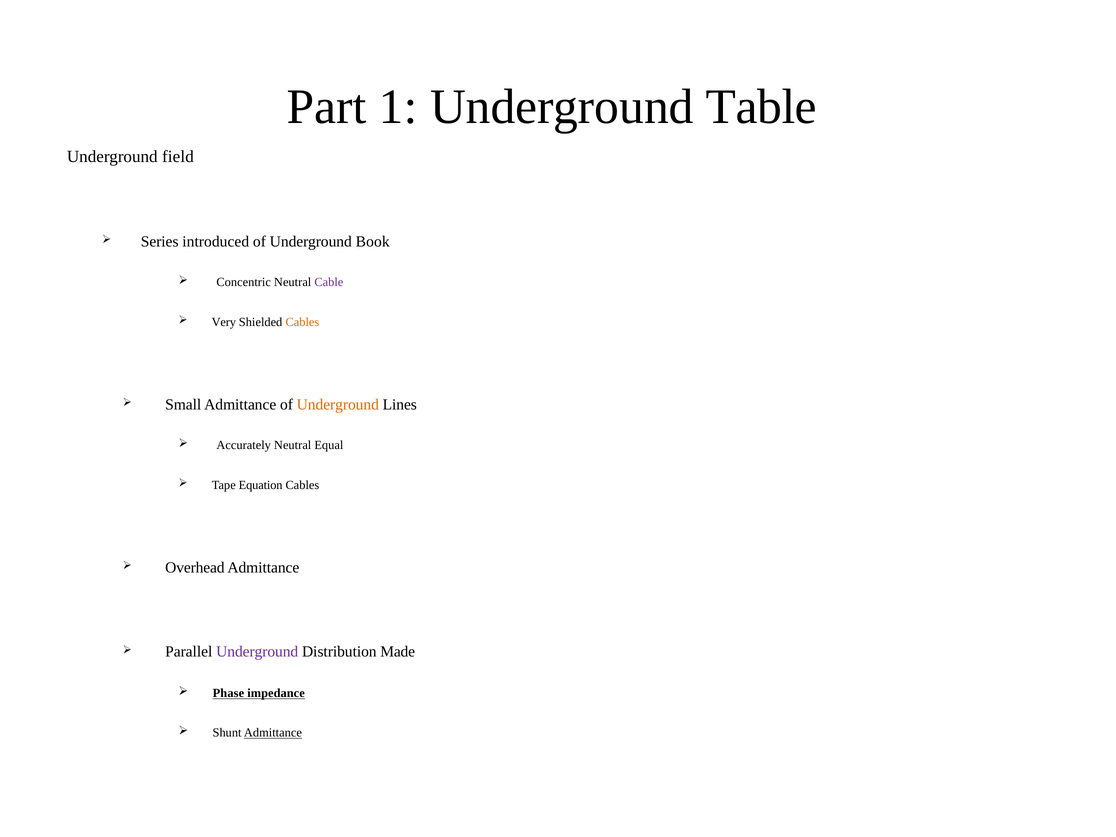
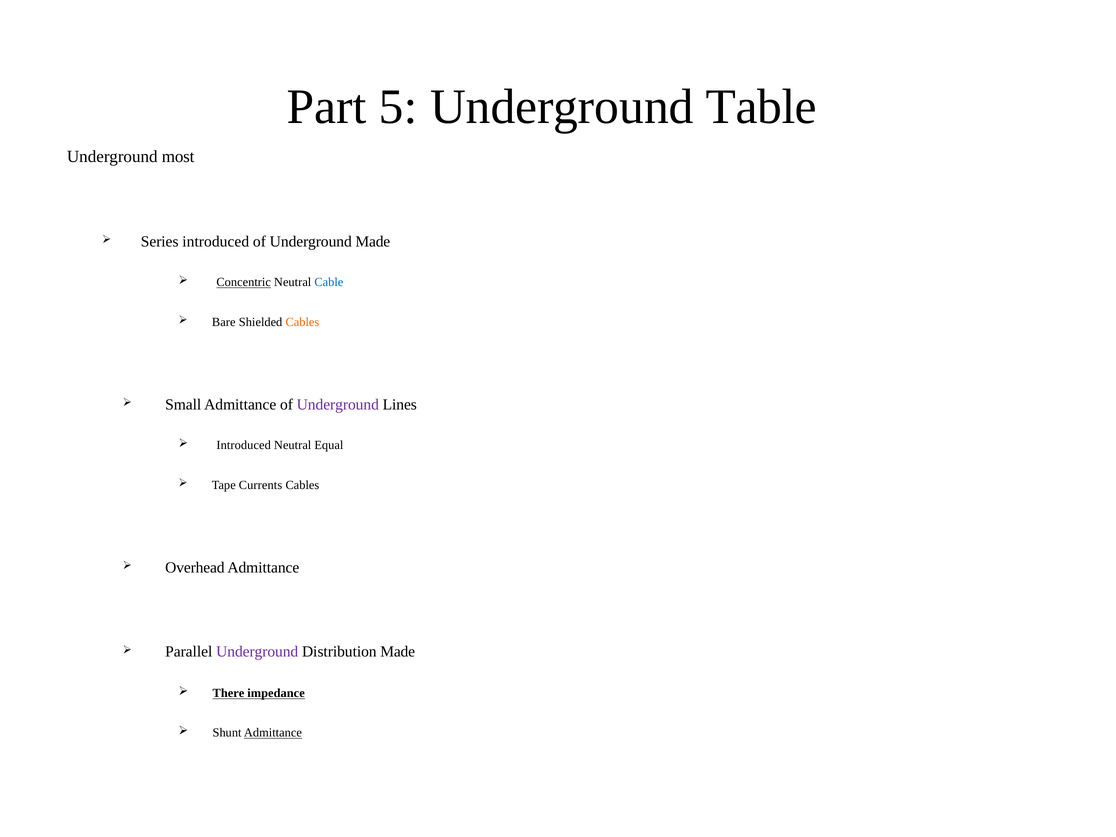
1: 1 -> 5 (398, 107)
field: field -> most (178, 157)
Underground Book: Book -> Made (373, 242)
Concentric underline: none -> present (244, 282)
Cable colour: purple -> blue (329, 282)
Very: Very -> Bare (224, 322)
Underground colour: orange -> purple (338, 405)
Accurately: Accurately -> Introduced (244, 445)
Equation: Equation -> Currents (260, 485)
Phase: Phase -> There (228, 693)
